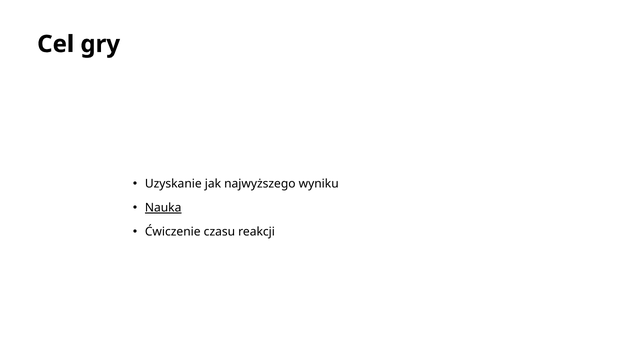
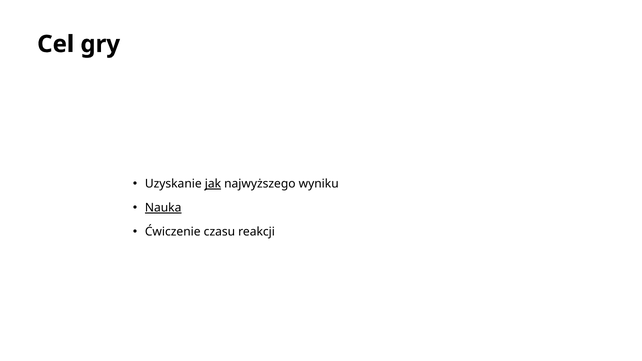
jak underline: none -> present (213, 184)
